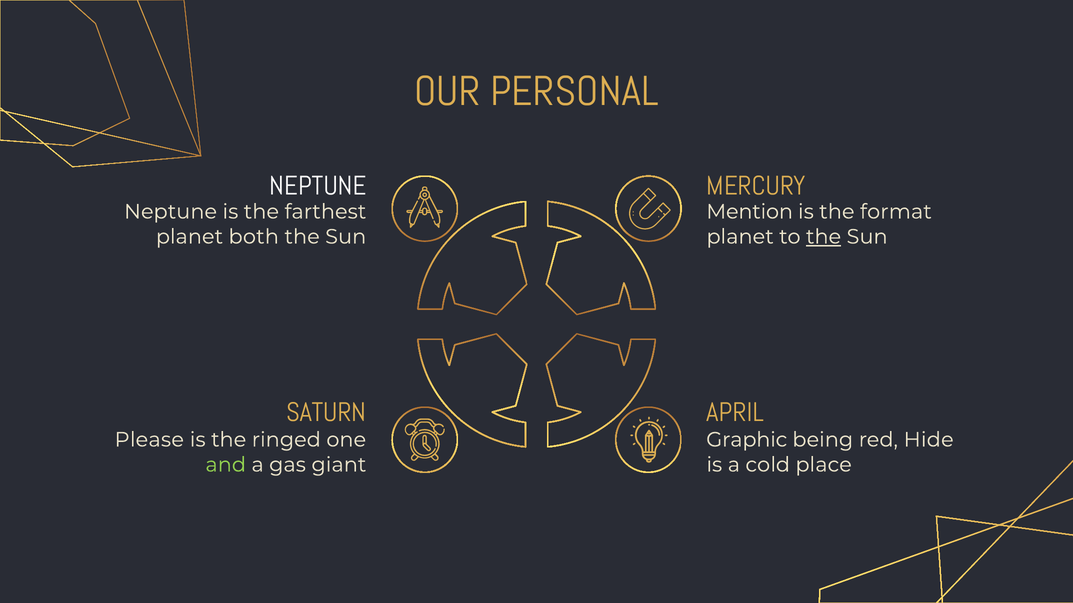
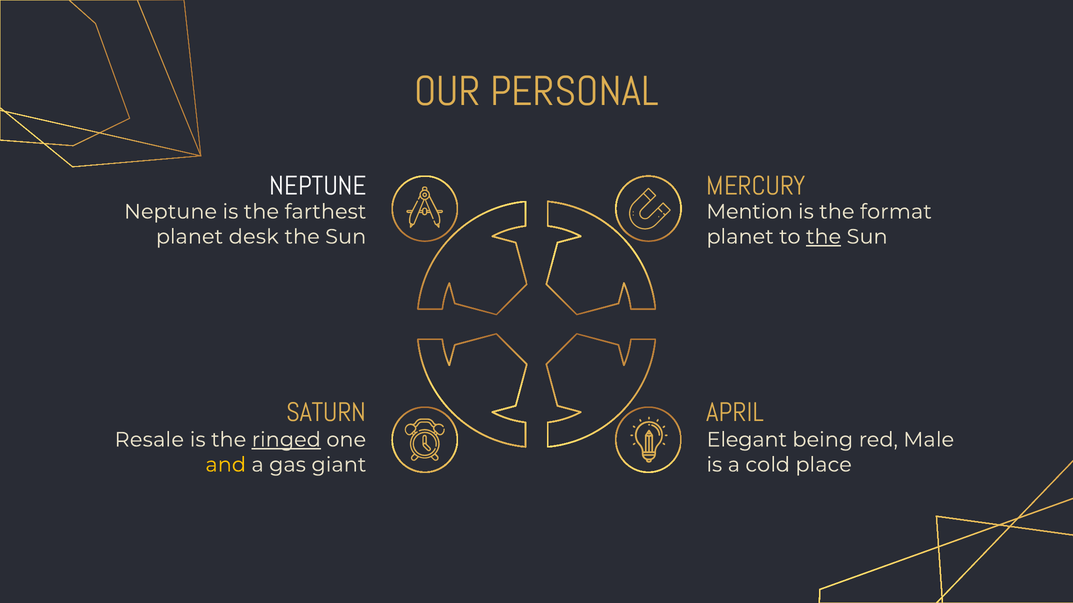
both: both -> desk (254, 237)
Please: Please -> Resale (149, 440)
ringed underline: none -> present (286, 440)
Graphic: Graphic -> Elegant (747, 440)
Hide: Hide -> Male (929, 440)
and colour: light green -> yellow (226, 465)
